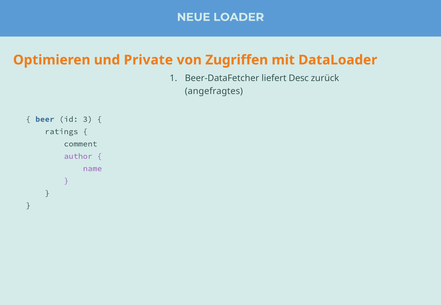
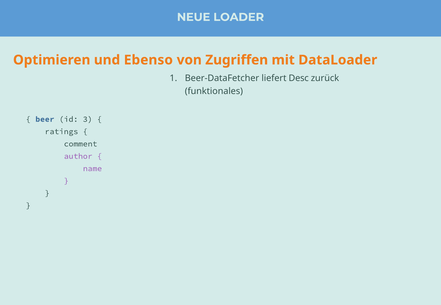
Private: Private -> Ebenso (148, 60)
angefragtes: angefragtes -> funktionales (214, 91)
